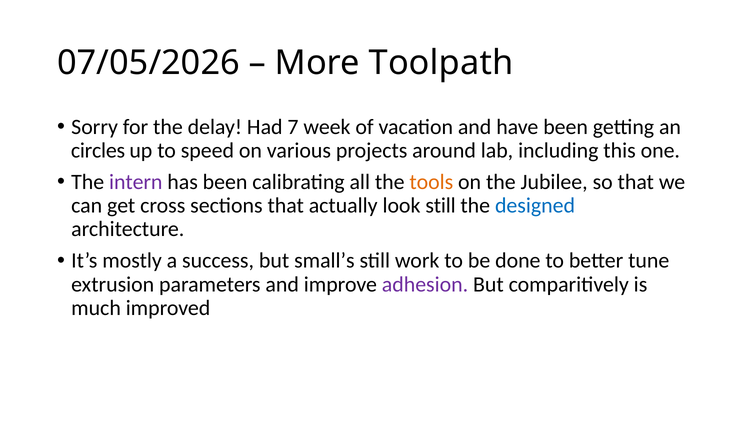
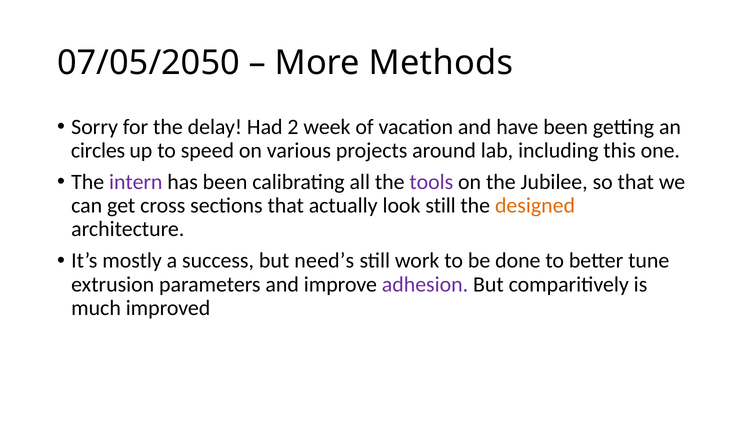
07/05/2026: 07/05/2026 -> 07/05/2050 (149, 63)
Toolpath: Toolpath -> Methods (441, 63)
7: 7 -> 2 (293, 127)
tools colour: orange -> purple (431, 182)
designed colour: blue -> orange (535, 206)
small’s: small’s -> need’s (324, 261)
